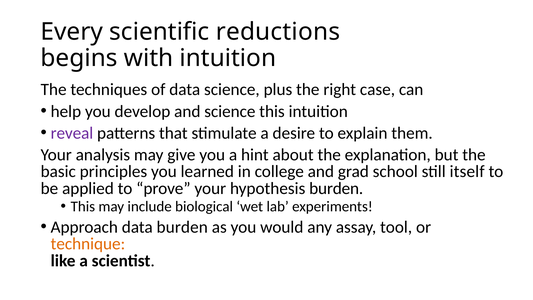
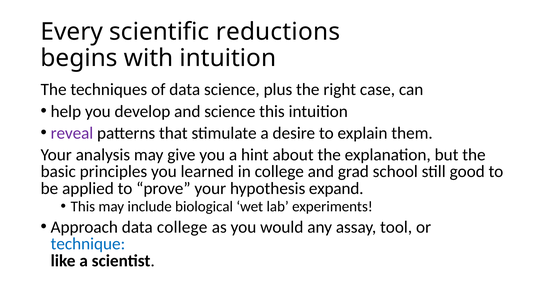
itself: itself -> good (467, 171)
hypothesis burden: burden -> expand (336, 188)
data burden: burden -> college (182, 227)
technique colour: orange -> blue (88, 244)
